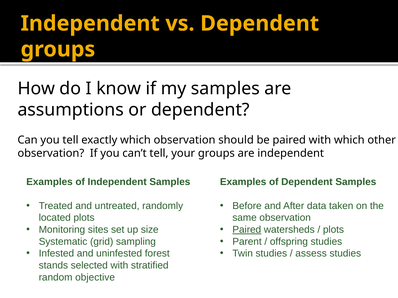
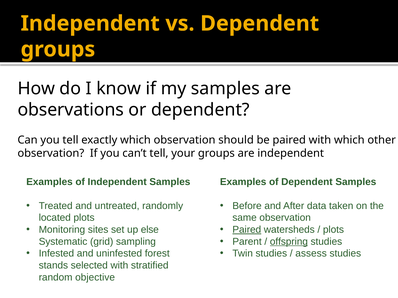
assumptions: assumptions -> observations (71, 110)
size: size -> else (150, 230)
offspring underline: none -> present (289, 242)
